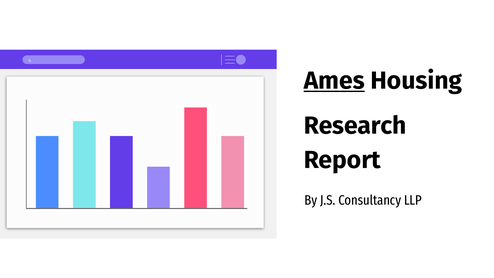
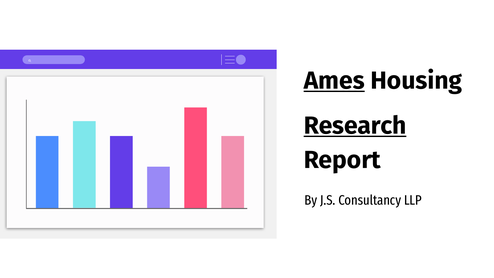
Research underline: none -> present (355, 126)
